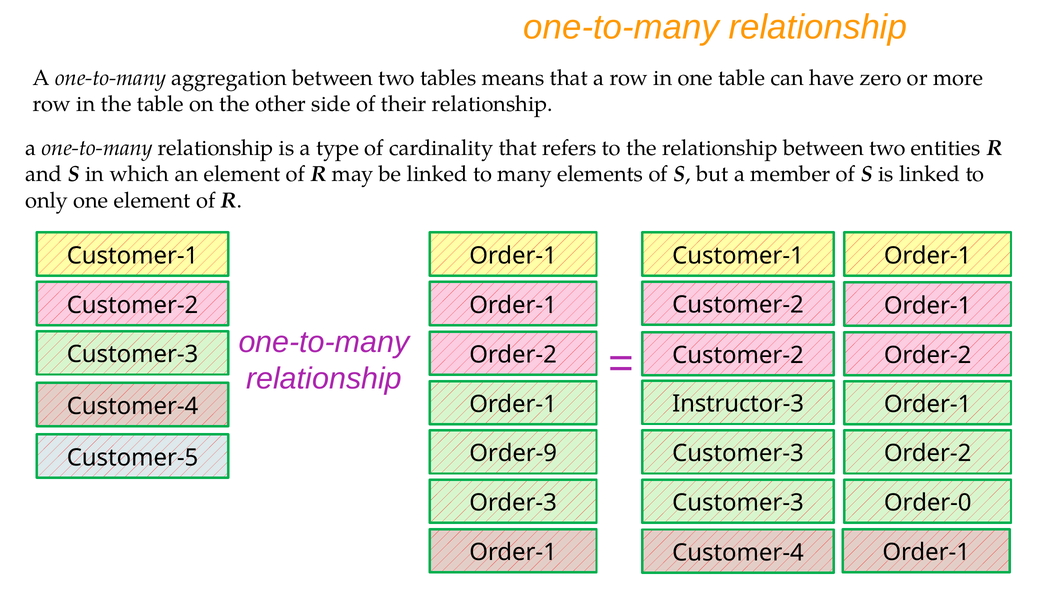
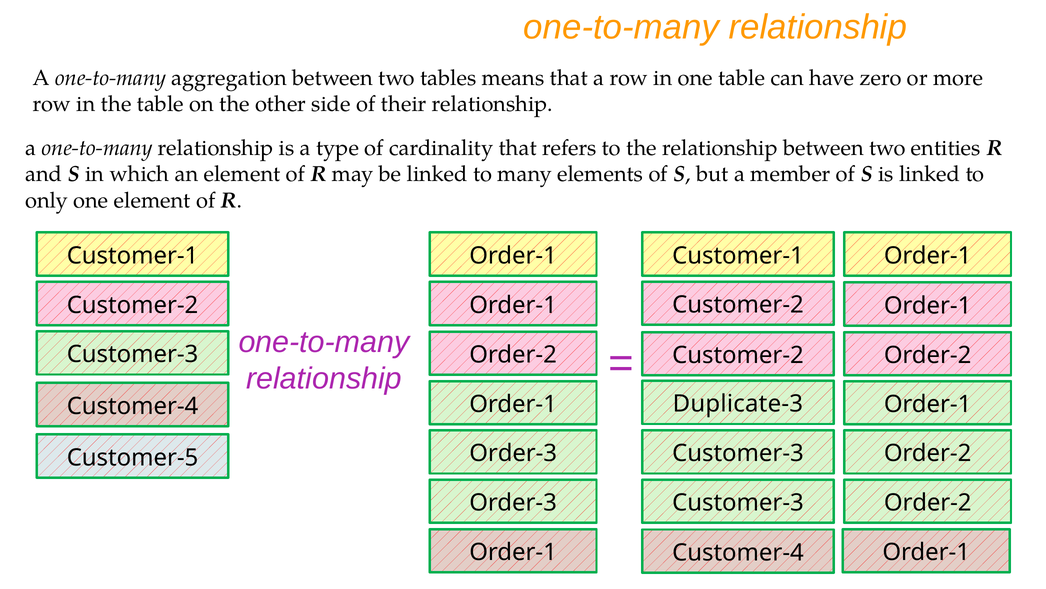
Instructor-3: Instructor-3 -> Duplicate-3 (738, 404)
Order-9: Order-9 -> Order-3 (513, 453)
Order-0: Order-0 -> Order-2 (928, 502)
